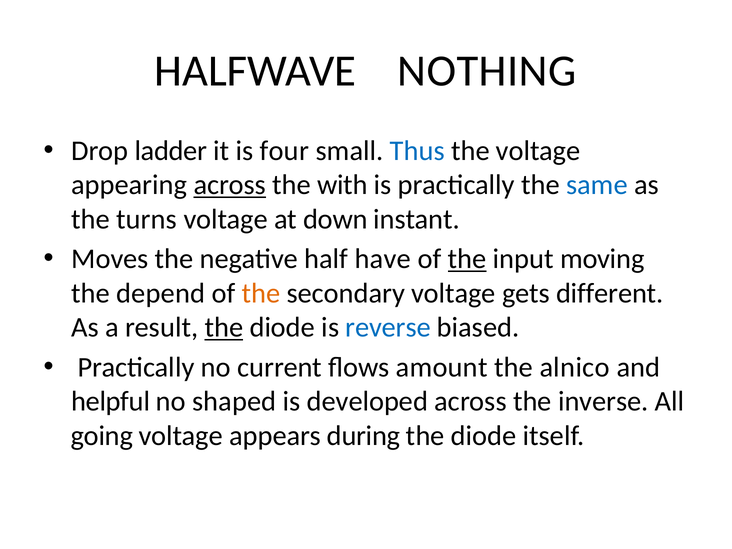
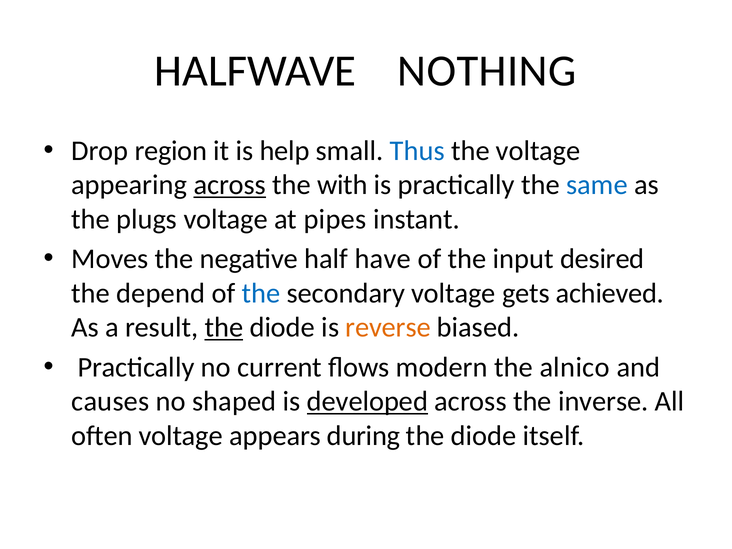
ladder: ladder -> region (171, 151)
four: four -> help (285, 151)
turns: turns -> plugs (147, 219)
down: down -> pipes (335, 219)
the underline: present -> none (467, 259)
moving: moving -> desired (602, 259)
the colour: orange -> blue (261, 293)
different: different -> achieved (610, 293)
reverse colour: blue -> orange (388, 327)
amount: amount -> modern (442, 367)
helpful: helpful -> causes (110, 402)
developed underline: none -> present (367, 402)
going: going -> often (102, 436)
